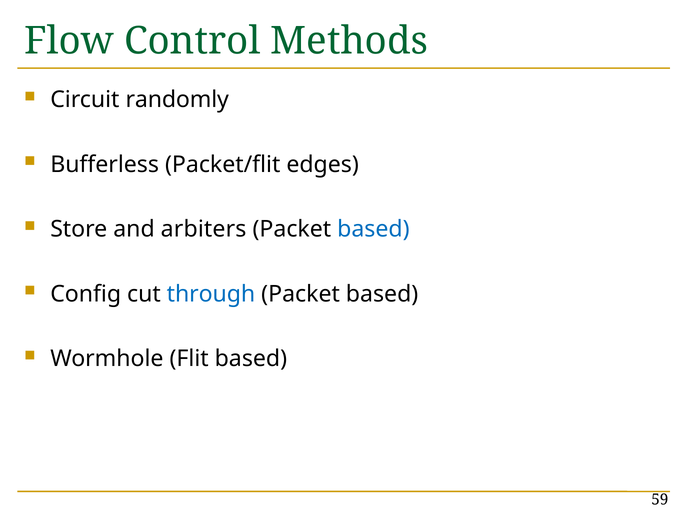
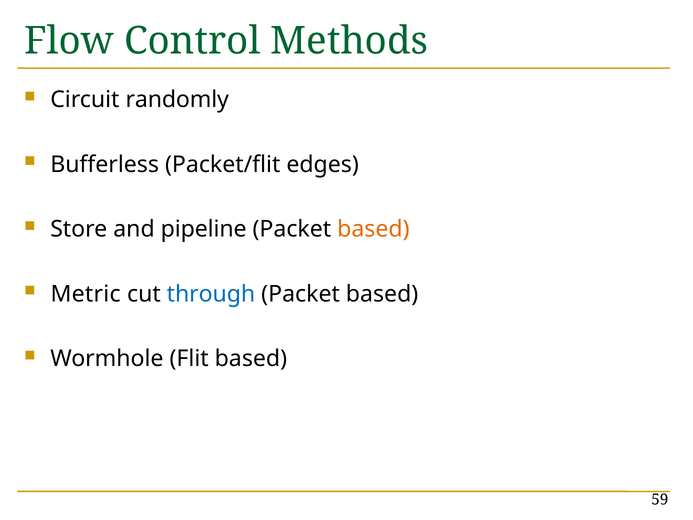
arbiters: arbiters -> pipeline (204, 229)
based colour: blue -> orange (373, 229)
Config: Config -> Metric (86, 294)
